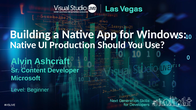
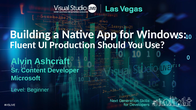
Native: Native -> Fluent (23, 45)
